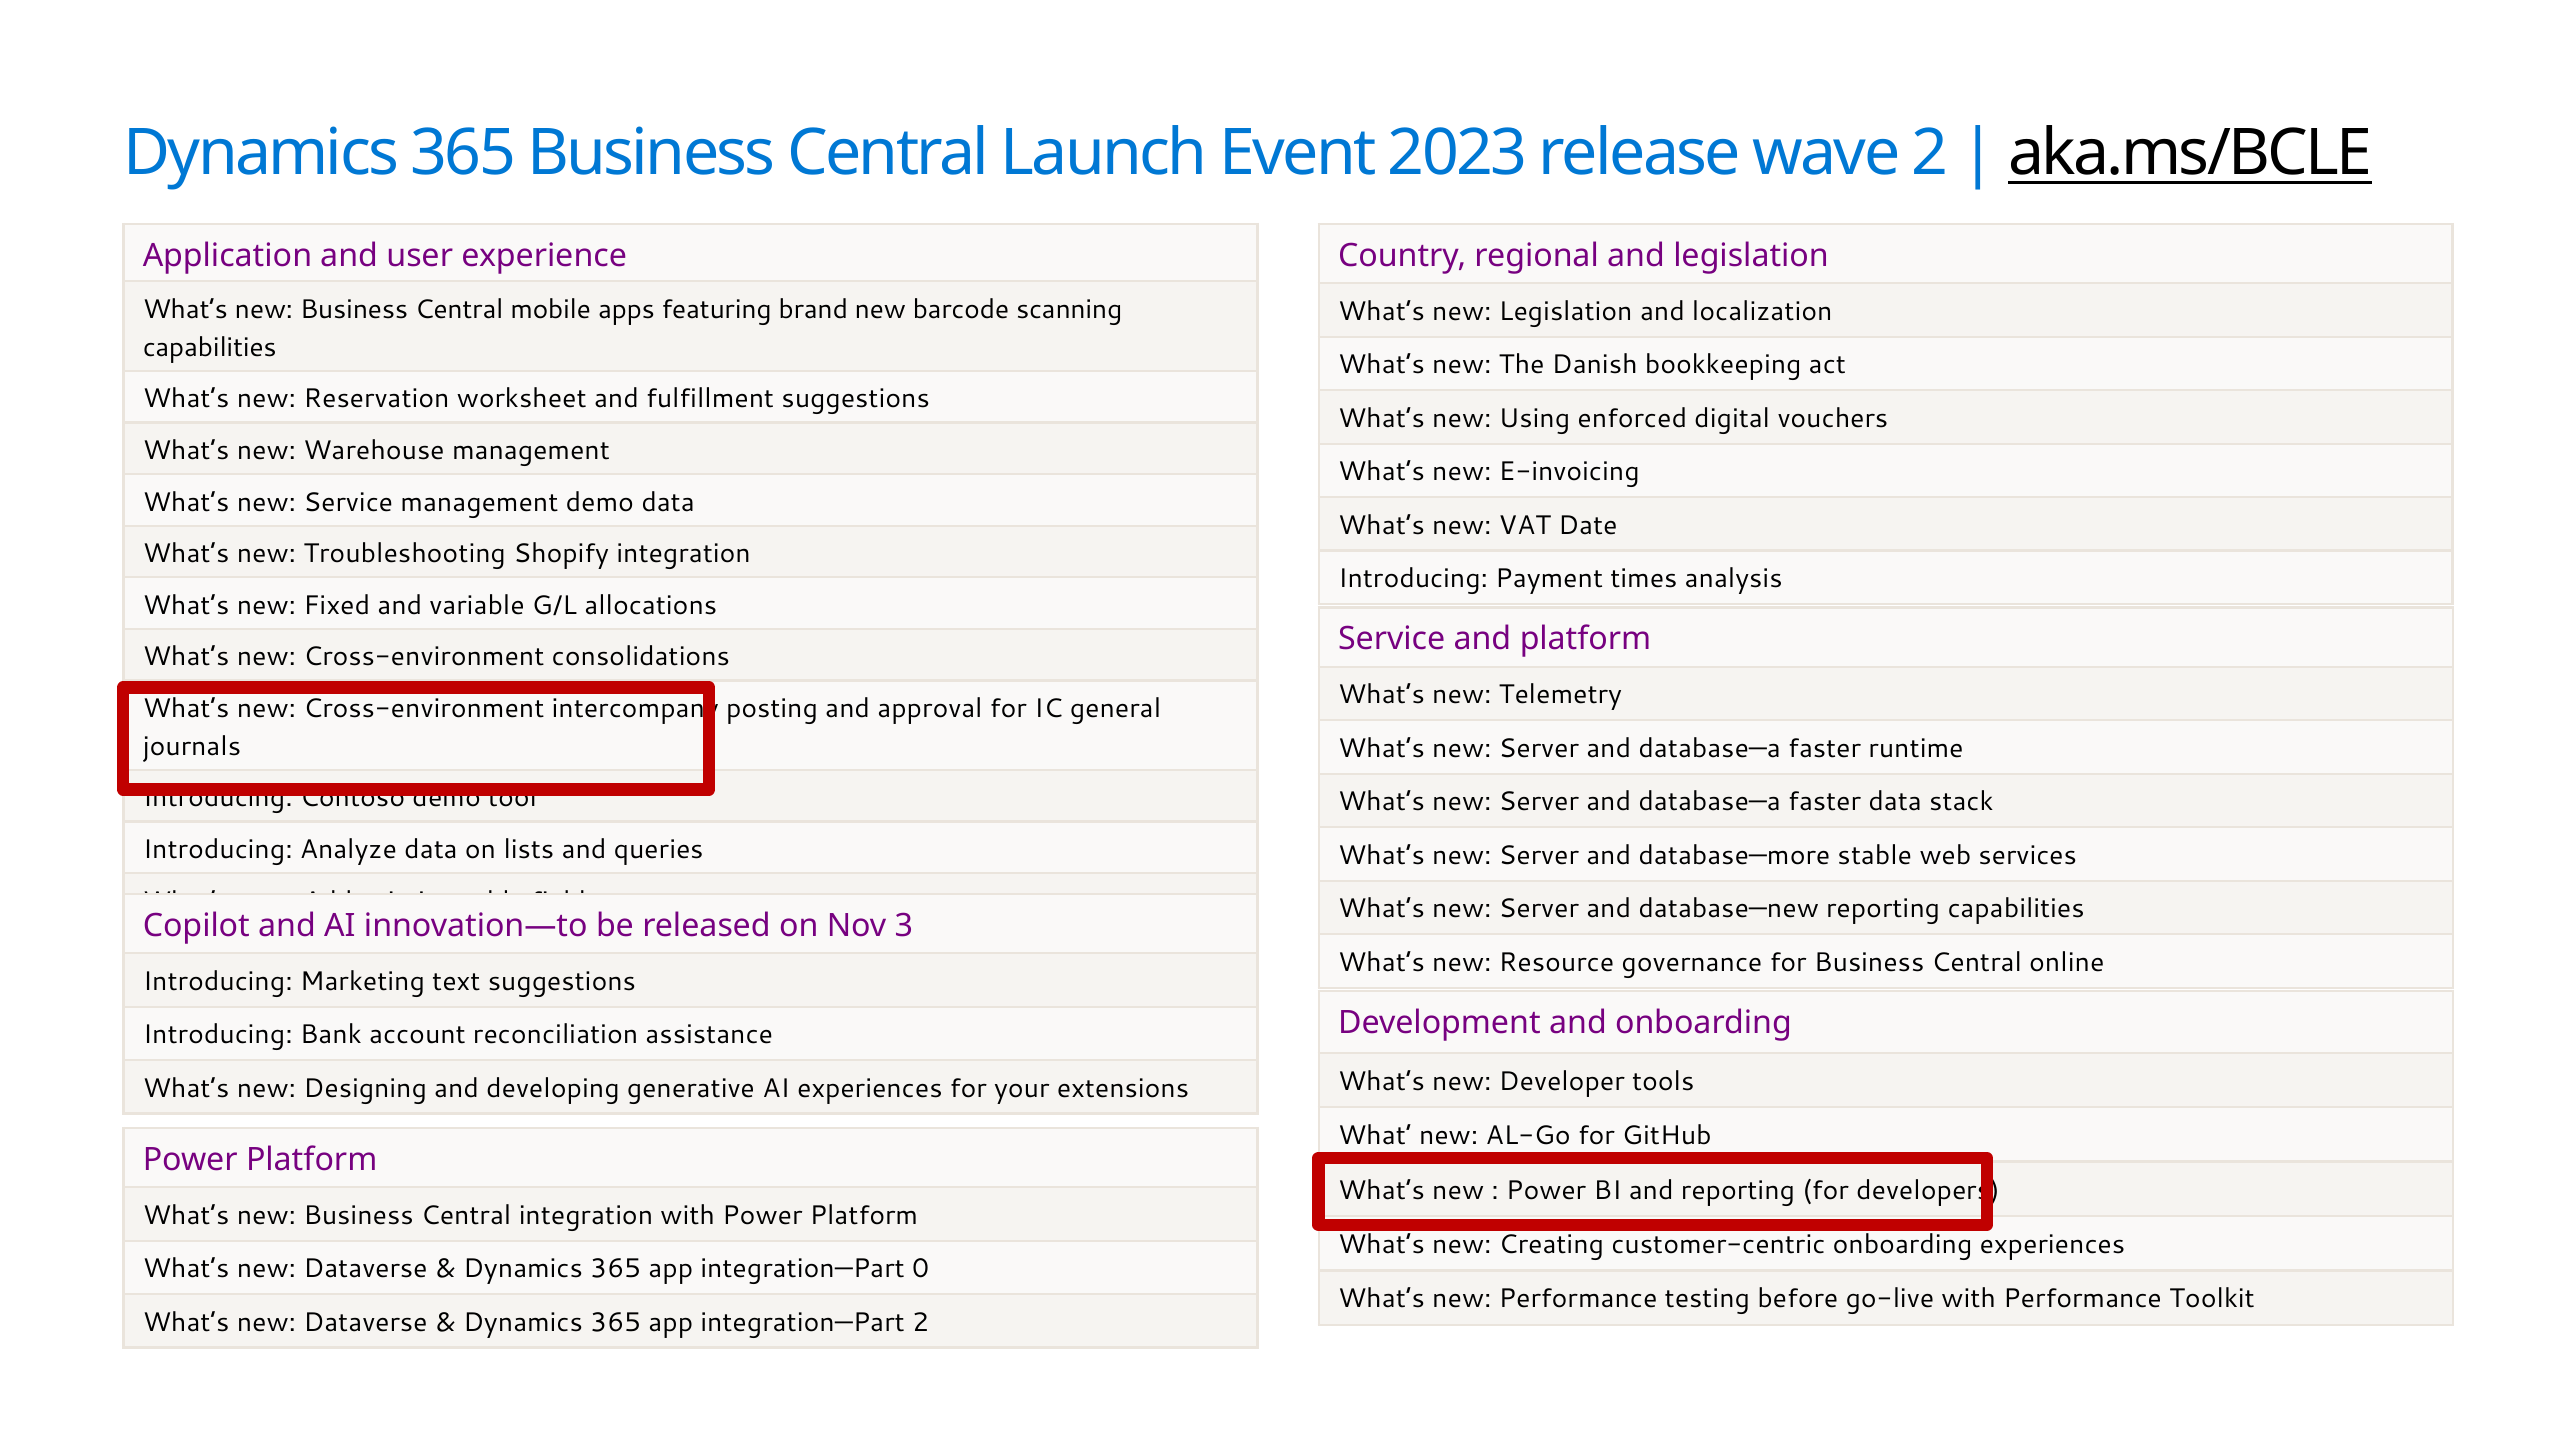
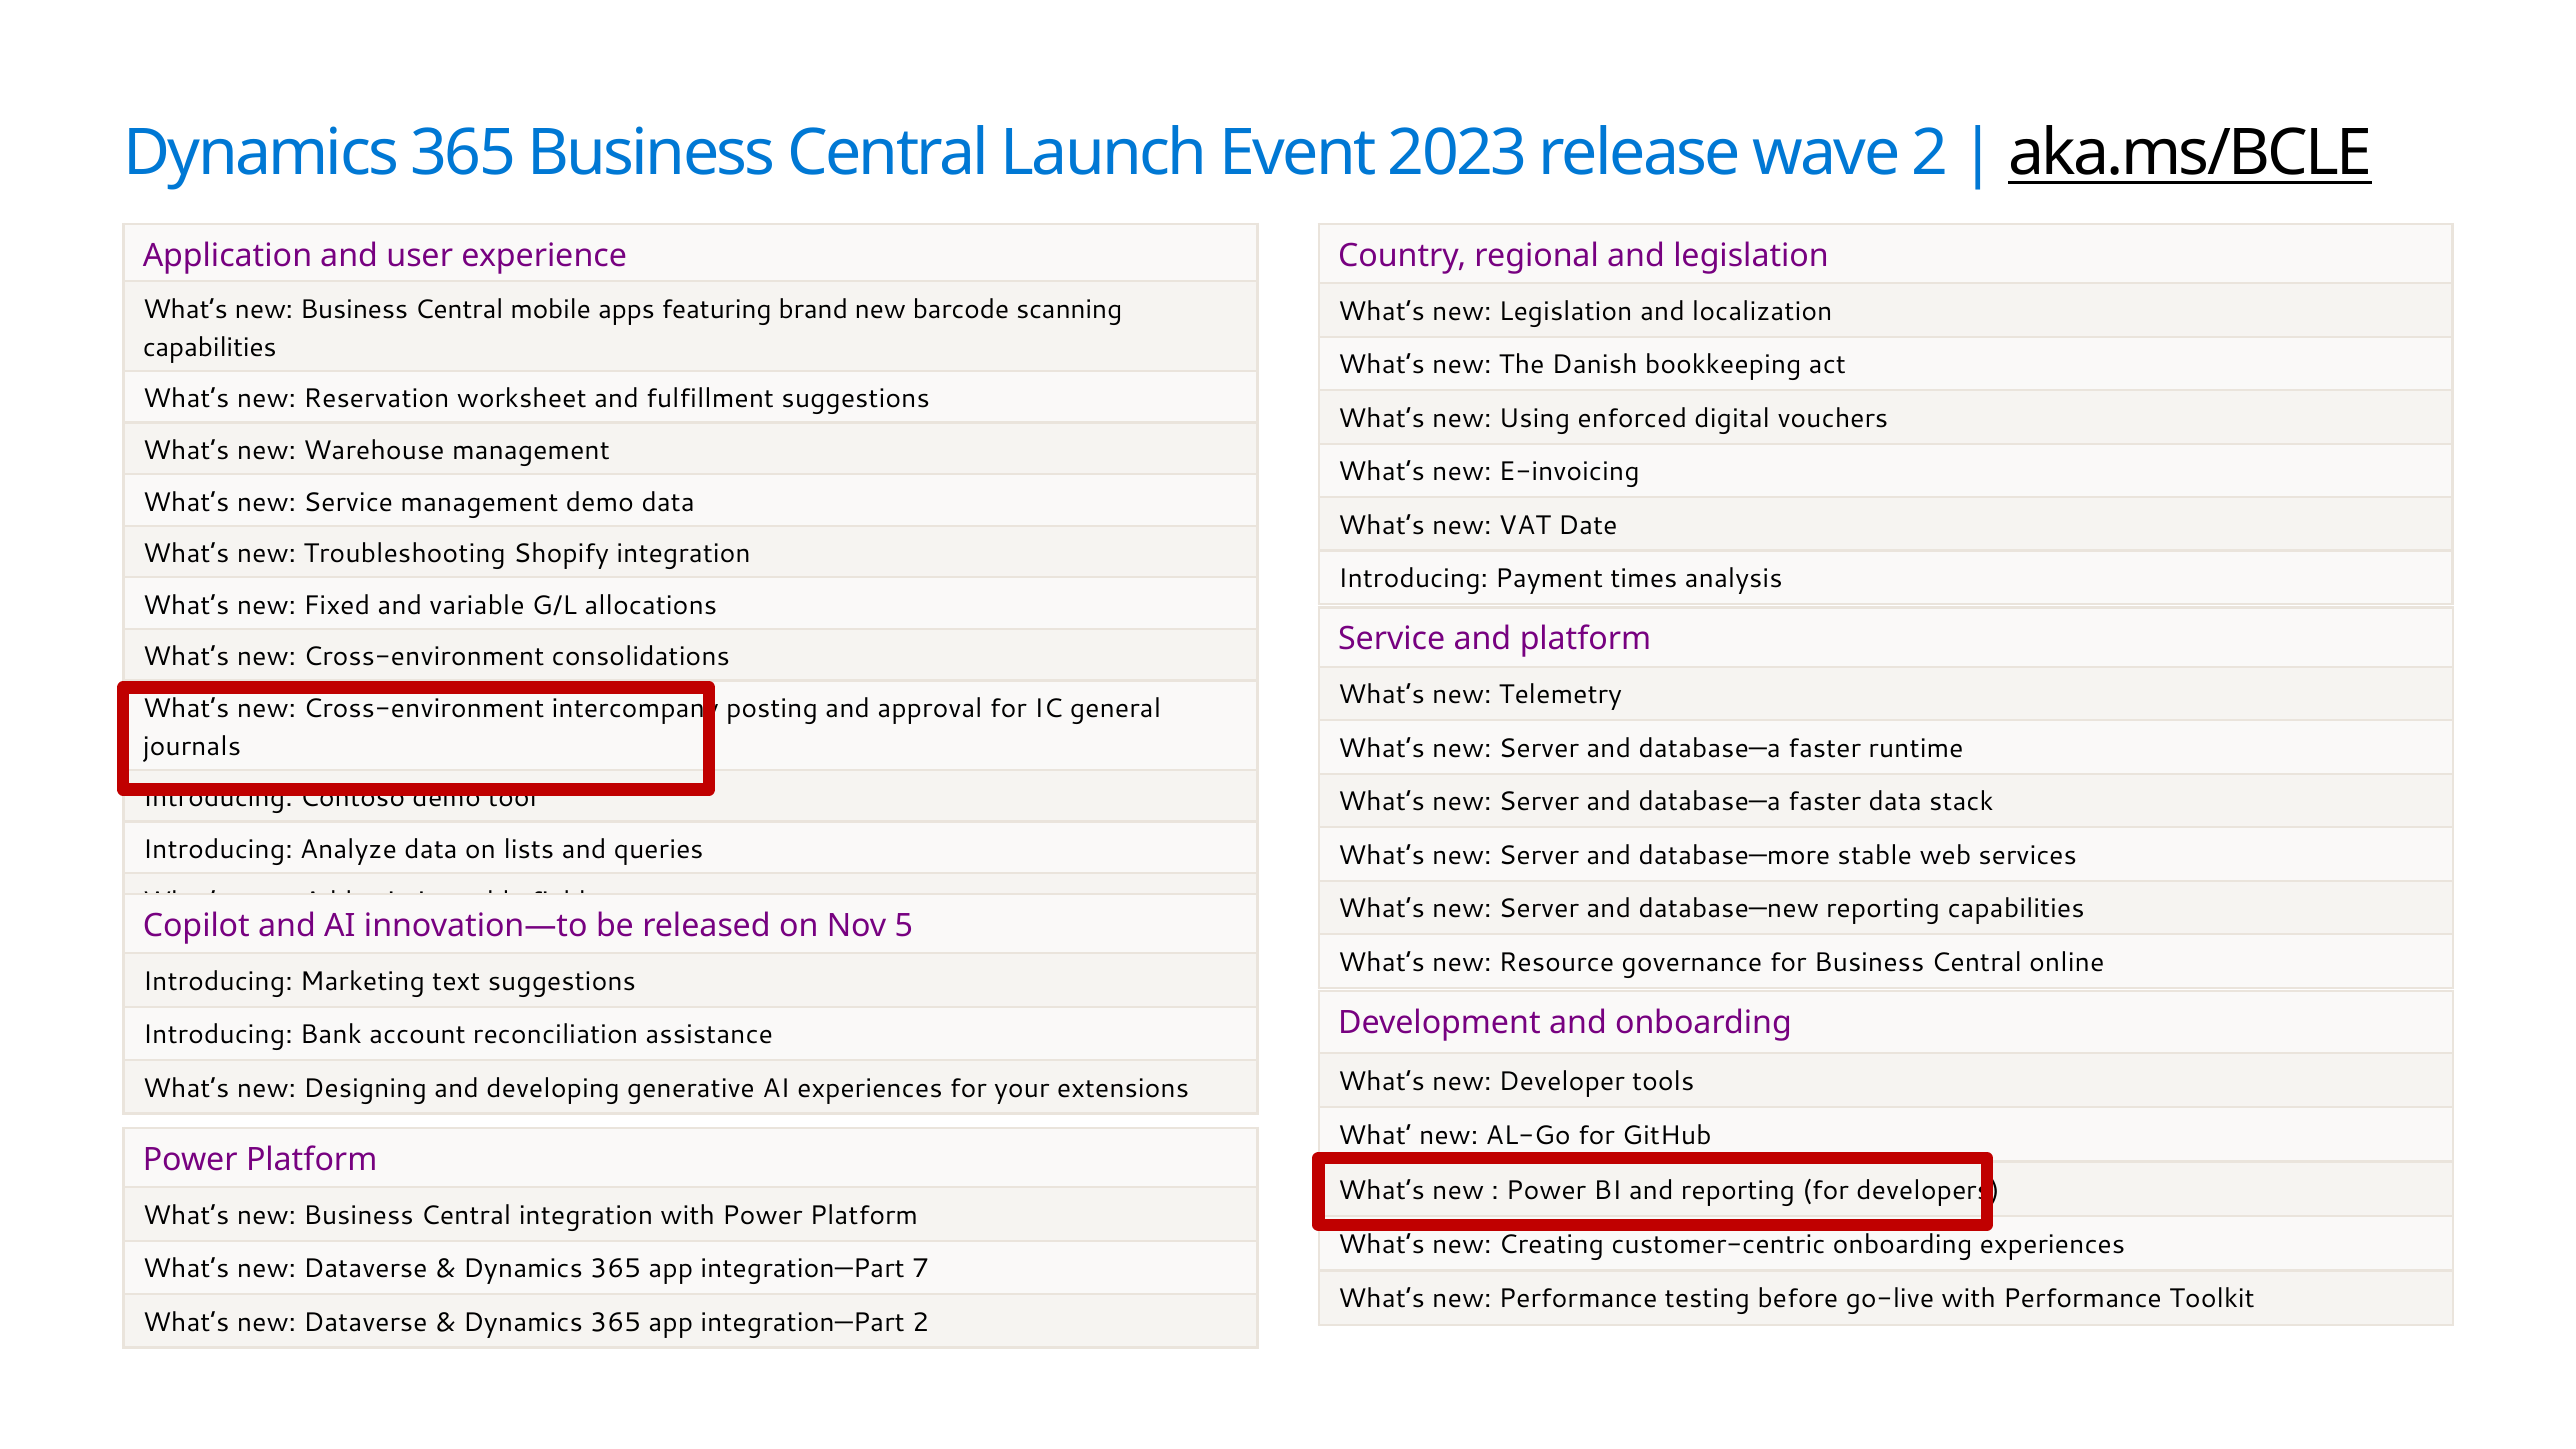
3: 3 -> 5 (904, 925)
0: 0 -> 7 (921, 1269)
